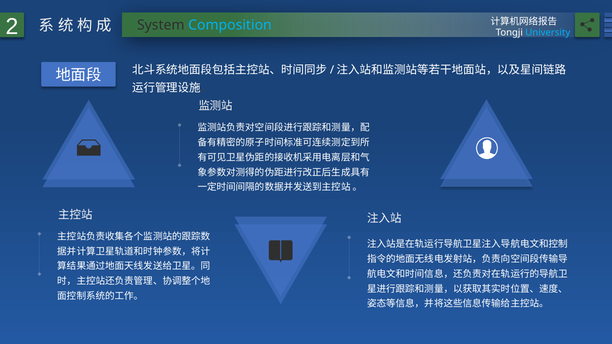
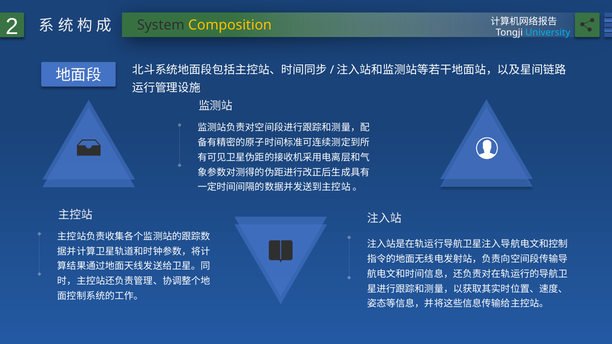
Composition colour: light blue -> yellow (230, 25)
